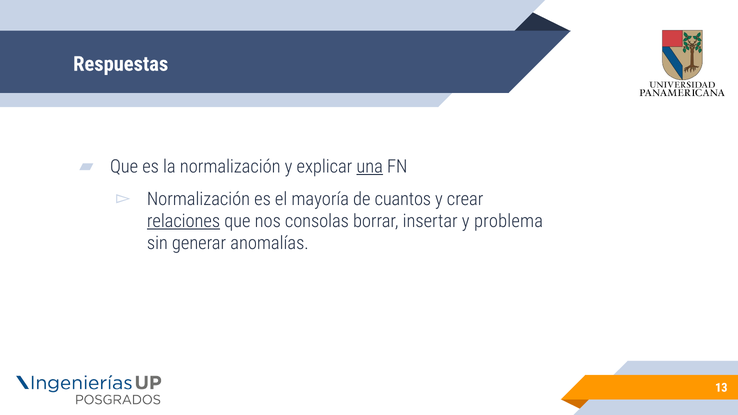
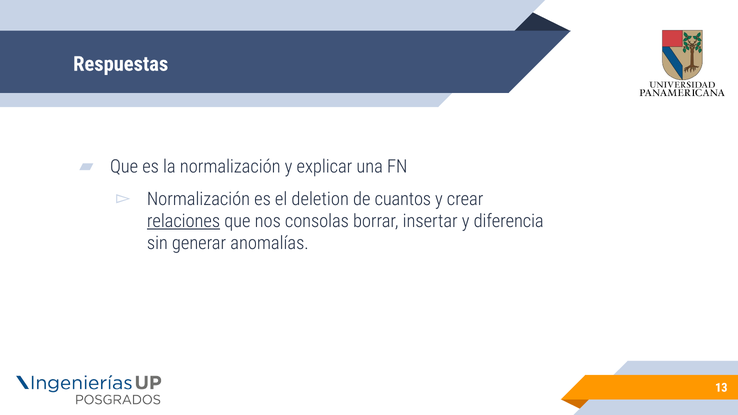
una underline: present -> none (370, 167)
mayoría: mayoría -> deletion (320, 199)
problema: problema -> diferencia (509, 221)
